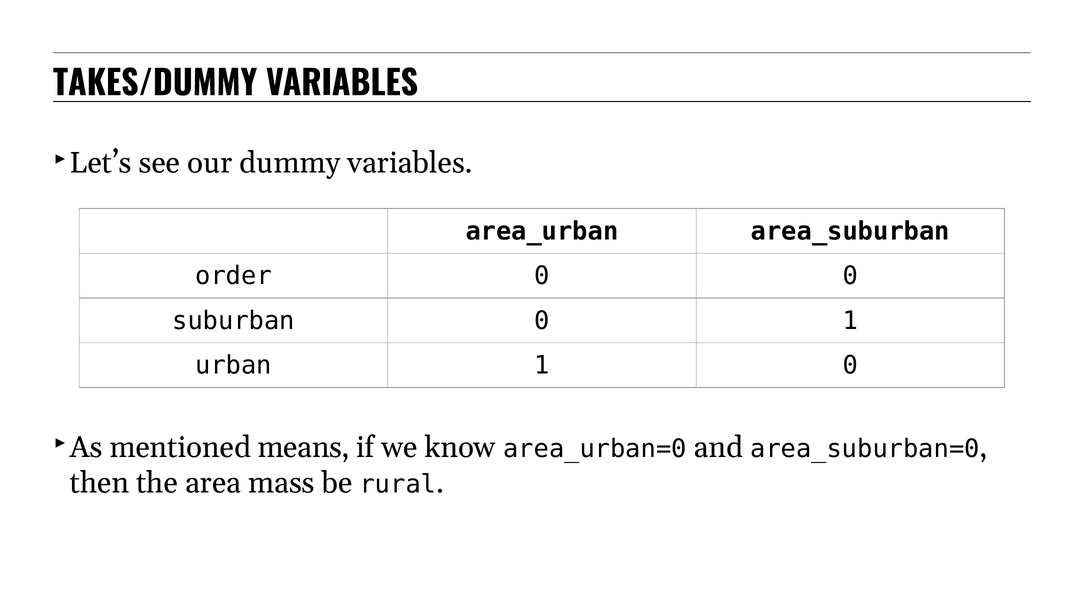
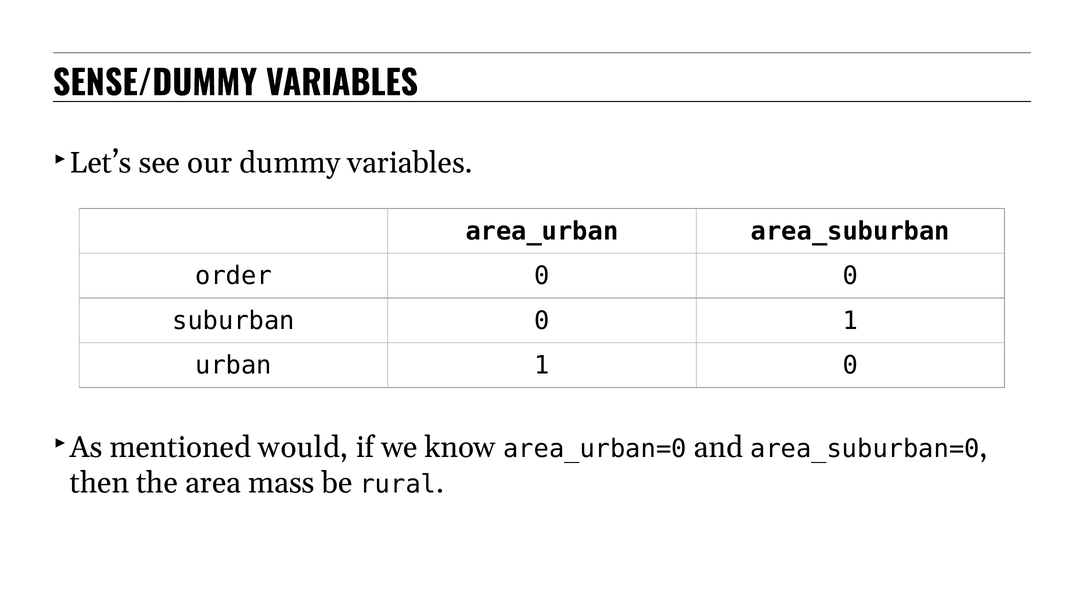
TAKES/DUMMY: TAKES/DUMMY -> SENSE/DUMMY (155, 84)
means: means -> would (303, 448)
